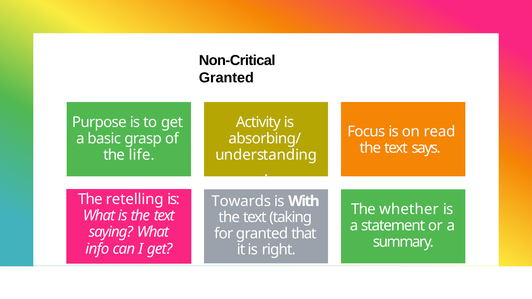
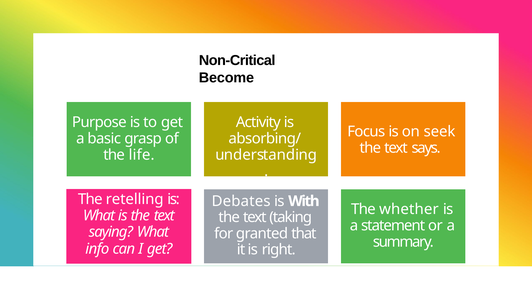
Granted: Granted -> Become (226, 78)
read: read -> seek (439, 132)
Towards: Towards -> Debates (241, 201)
